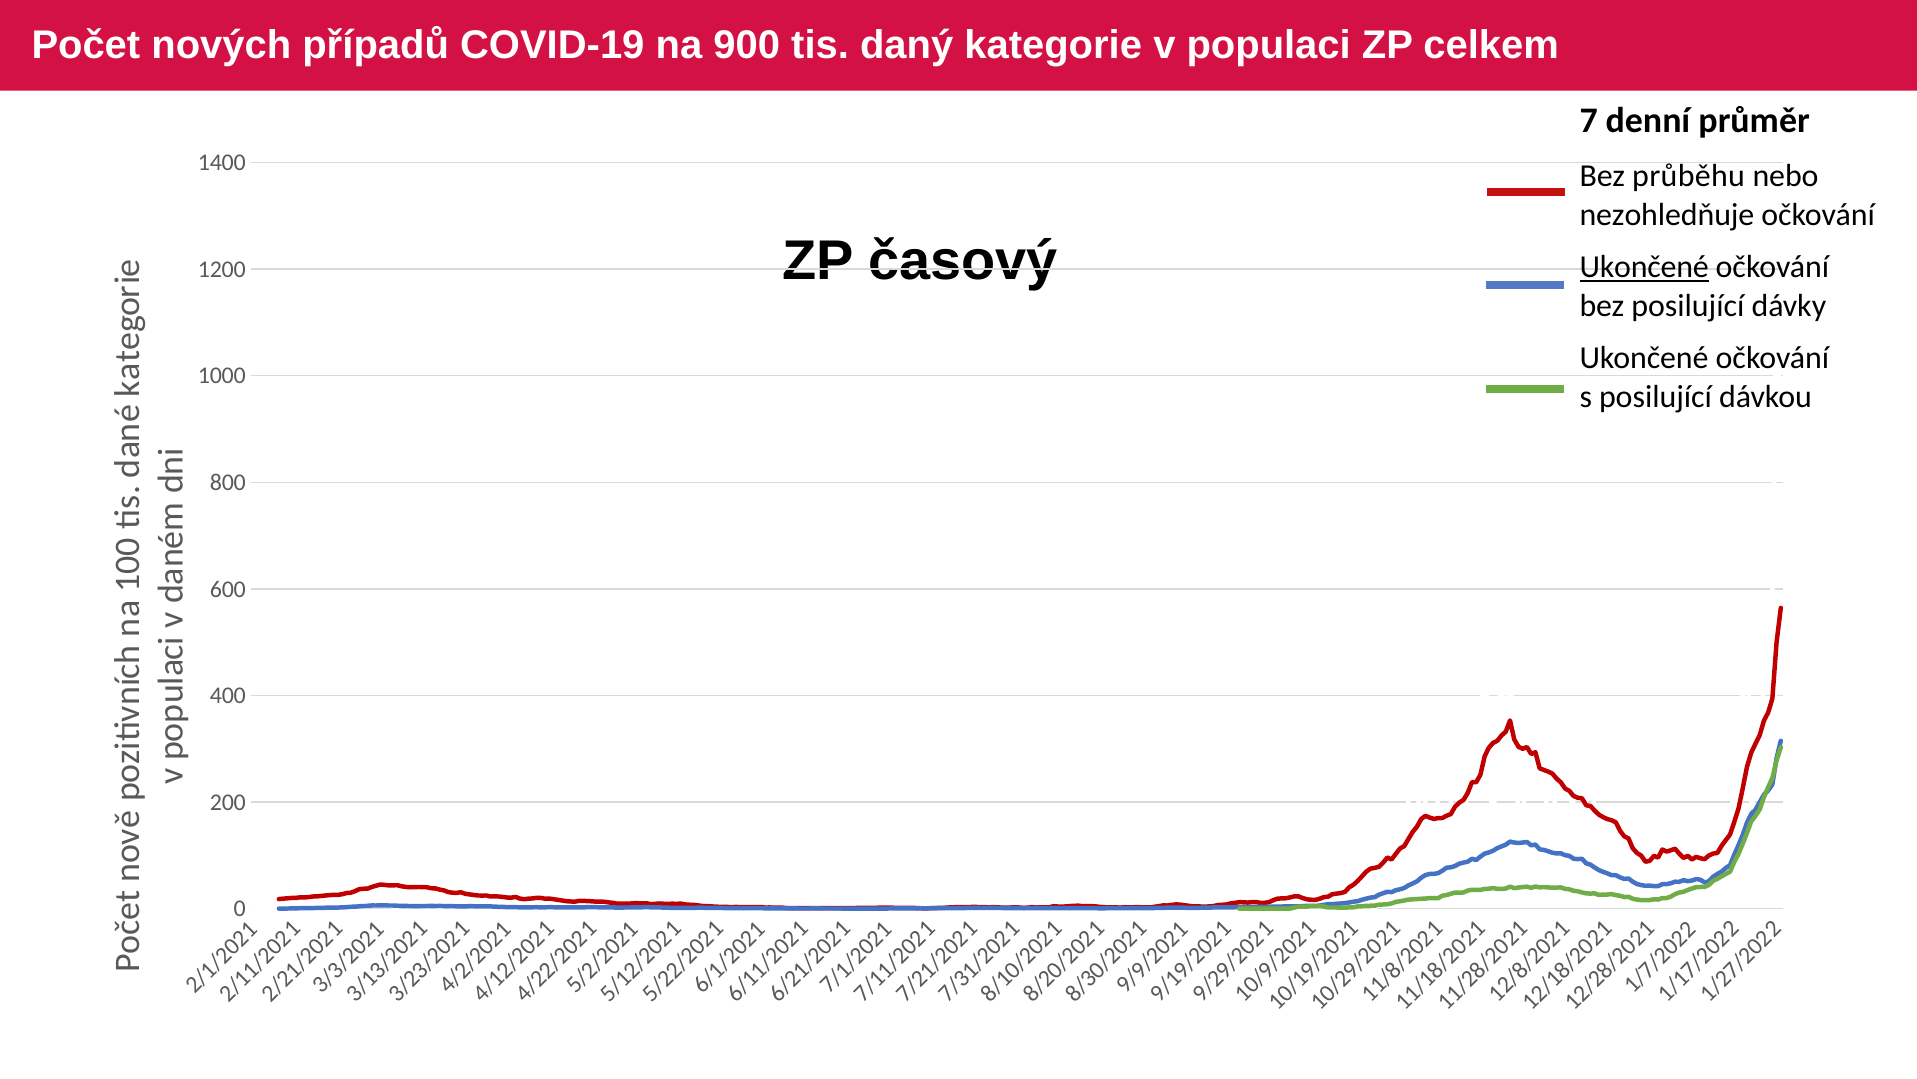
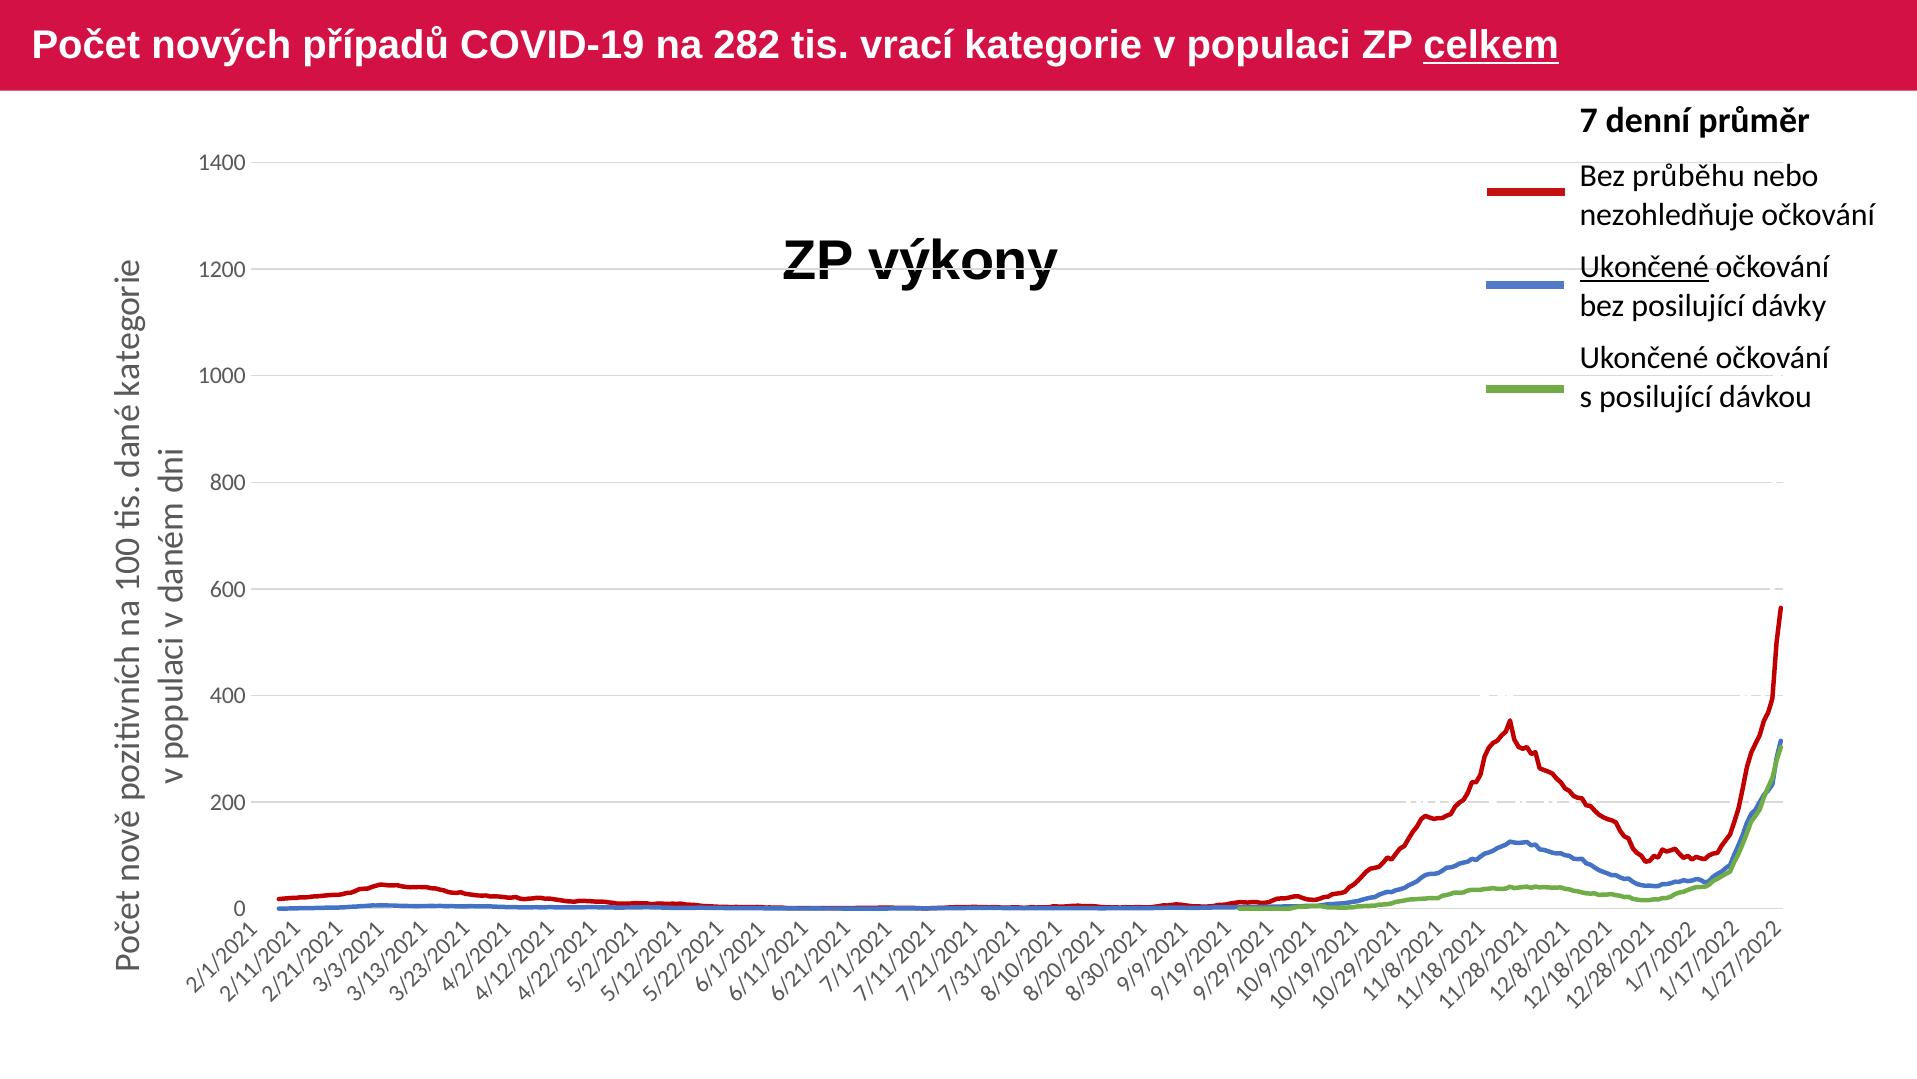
900: 900 -> 282 (747, 46)
daný: daný -> vrací (907, 46)
celkem underline: none -> present (1491, 46)
časový: časový -> výkony (963, 261)
